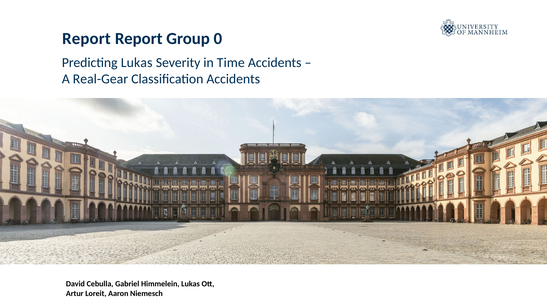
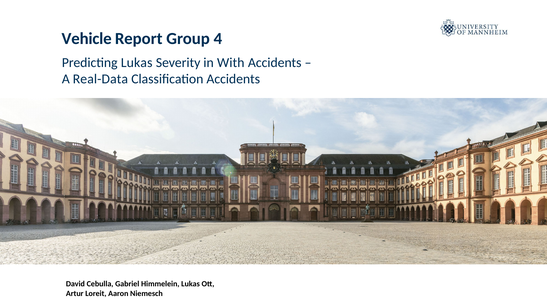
Report: Report -> Vehicle (87, 39)
0: 0 -> 4 (218, 39)
Time: Time -> With (231, 63)
Real-Gear: Real-Gear -> Real-Data (100, 79)
